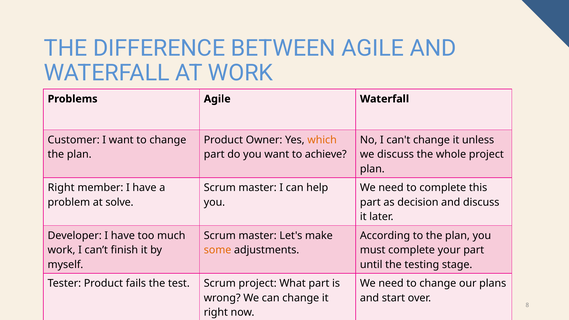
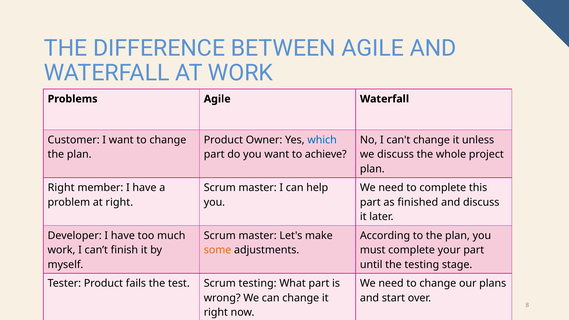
which colour: orange -> blue (322, 140)
at solve: solve -> right (119, 202)
decision: decision -> finished (418, 202)
Scrum project: project -> testing (258, 283)
